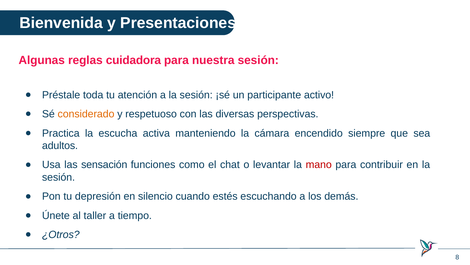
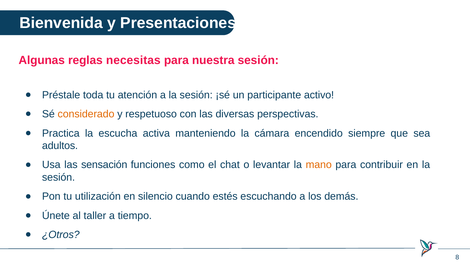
cuidadora: cuidadora -> necesitas (133, 60)
mano colour: red -> orange (319, 164)
depresión: depresión -> utilización (98, 196)
